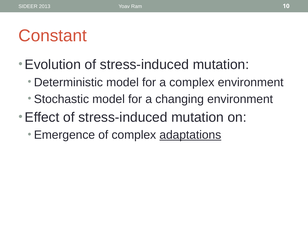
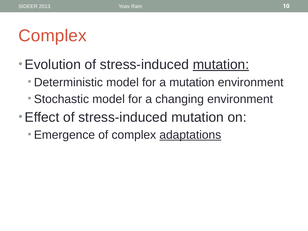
Constant: Constant -> Complex (53, 36)
mutation underline: none -> present (221, 65)
a complex: complex -> mutation (192, 82)
